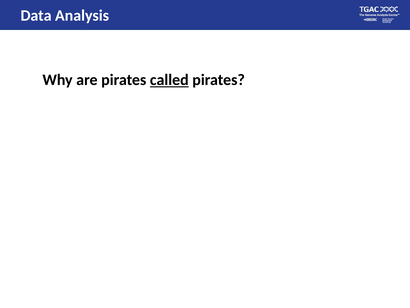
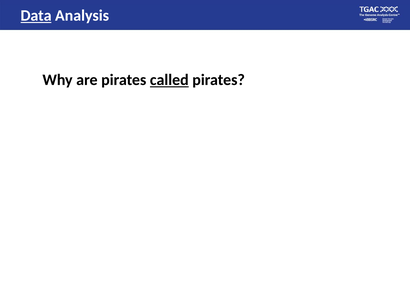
Data underline: none -> present (36, 16)
